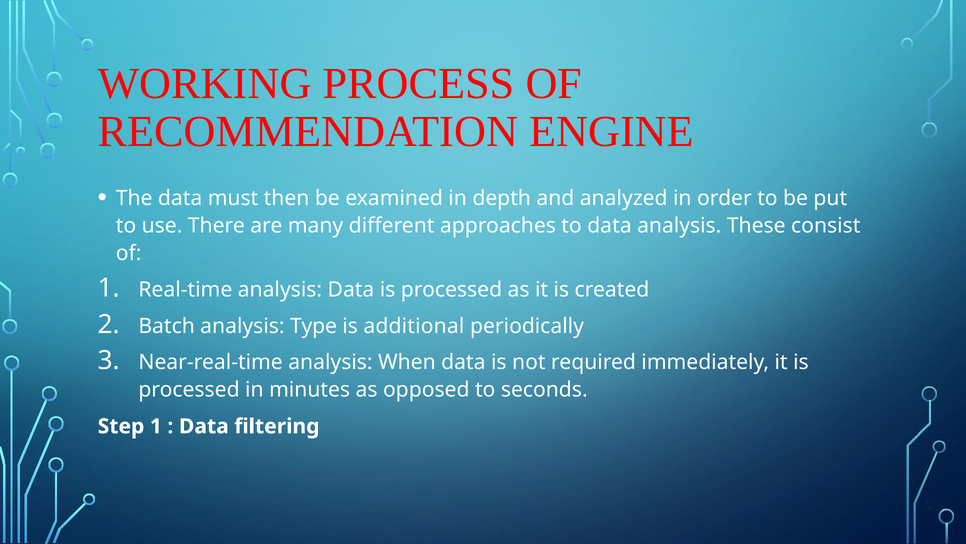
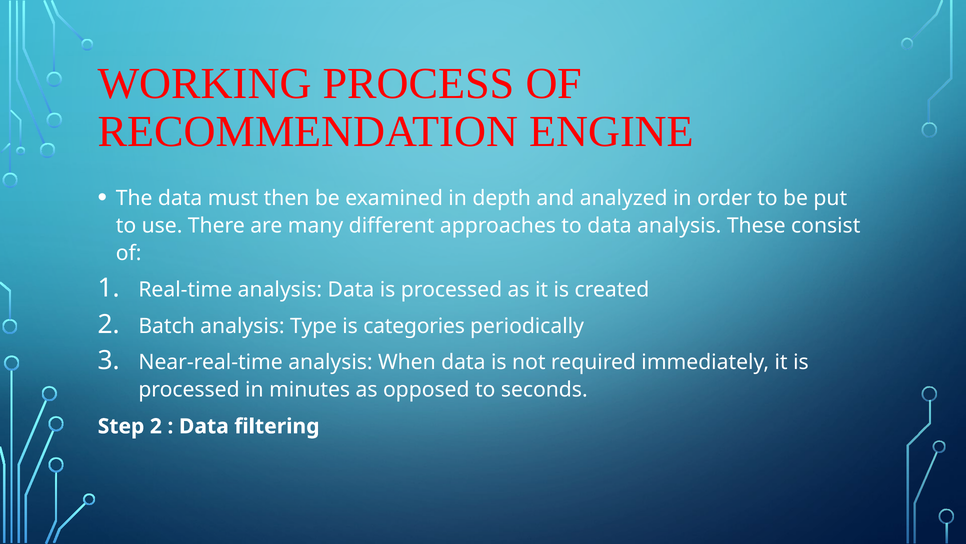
additional: additional -> categories (414, 326)
Step 1: 1 -> 2 (156, 426)
